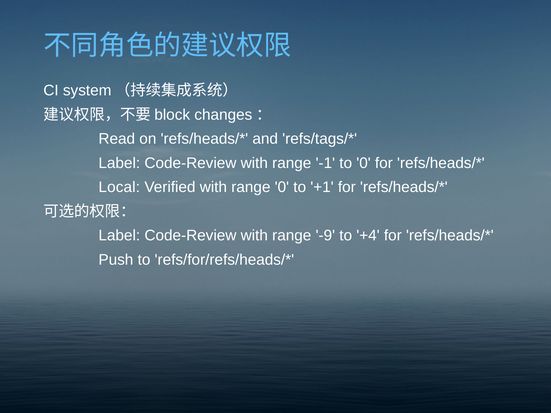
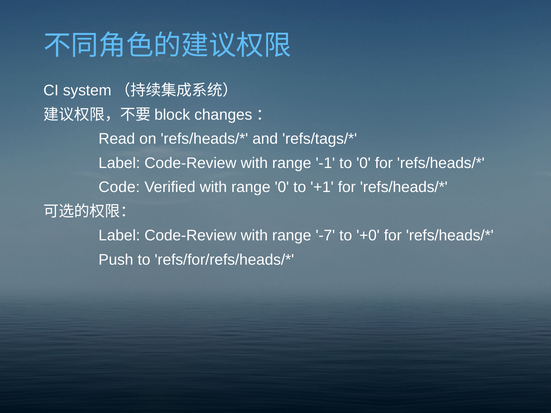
Local: Local -> Code (119, 187)
-9: -9 -> -7 (325, 236)
+4: +4 -> +0 (368, 236)
